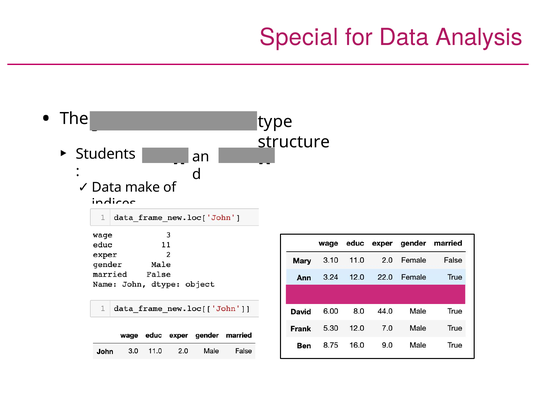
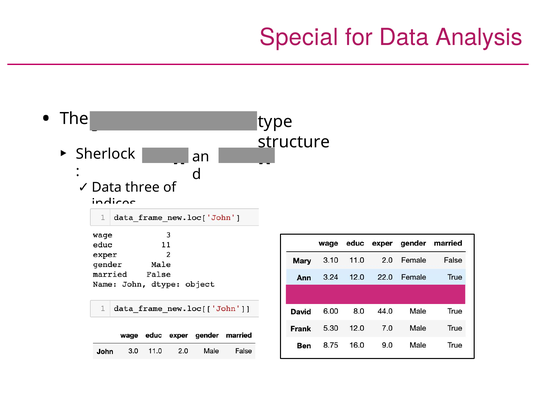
Students: Students -> Sherlock (106, 154)
make: make -> three (142, 187)
